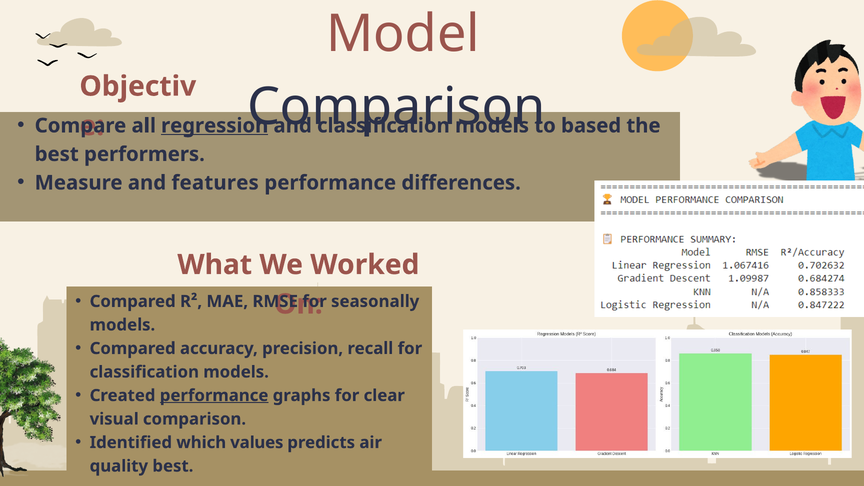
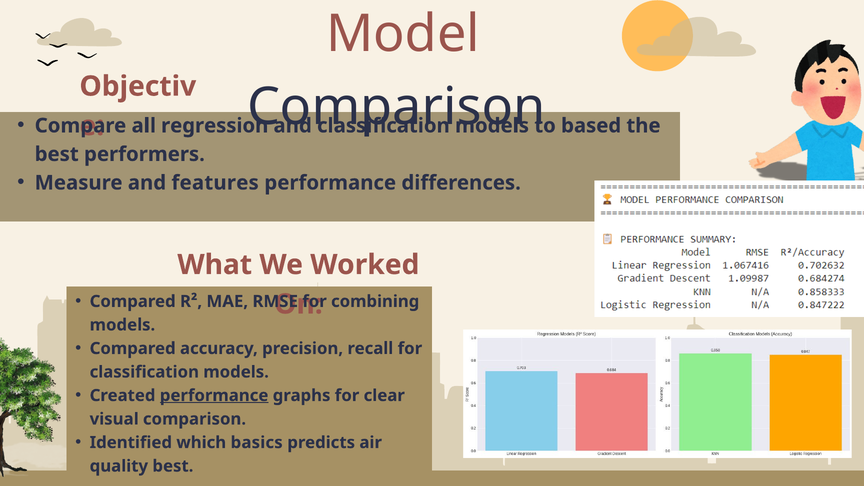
regression underline: present -> none (215, 126)
seasonally: seasonally -> combining (375, 301)
values: values -> basics (257, 443)
